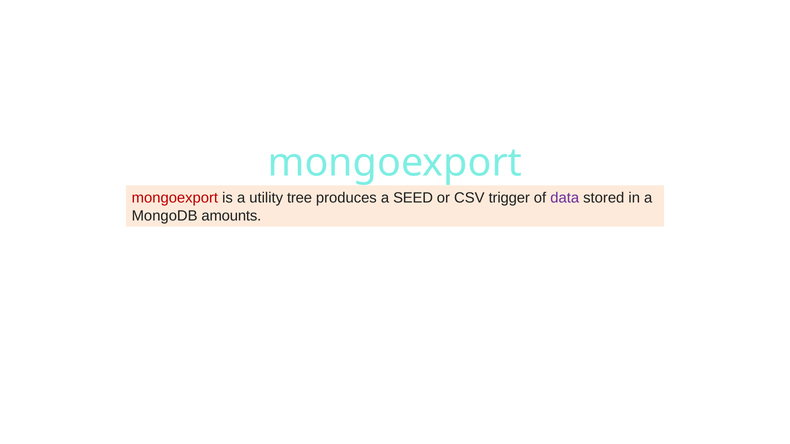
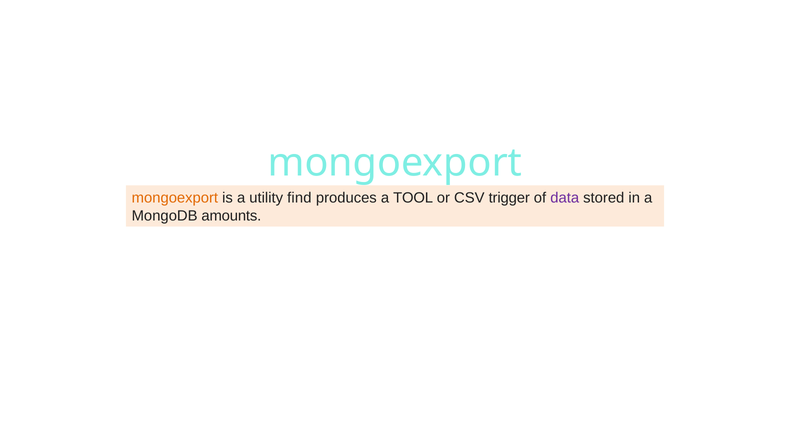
mongoexport colour: red -> orange (175, 198)
tree: tree -> find (299, 198)
SEED: SEED -> TOOL (413, 198)
